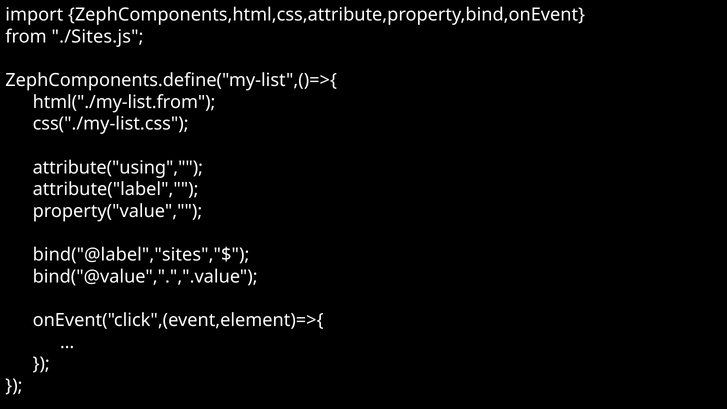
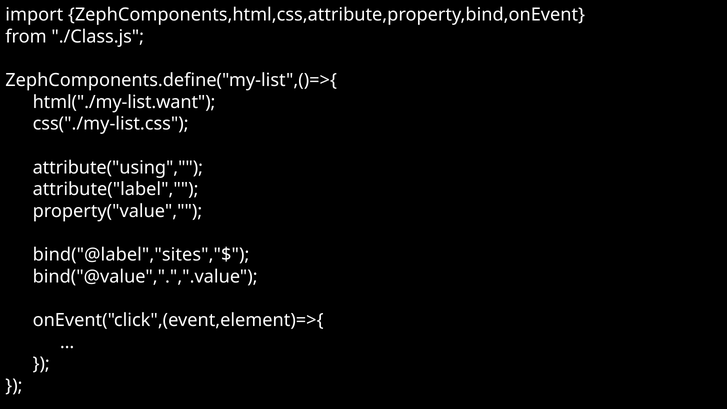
./Sites.js: ./Sites.js -> ./Class.js (98, 37)
html("./my-list.from: html("./my-list.from -> html("./my-list.want (124, 102)
